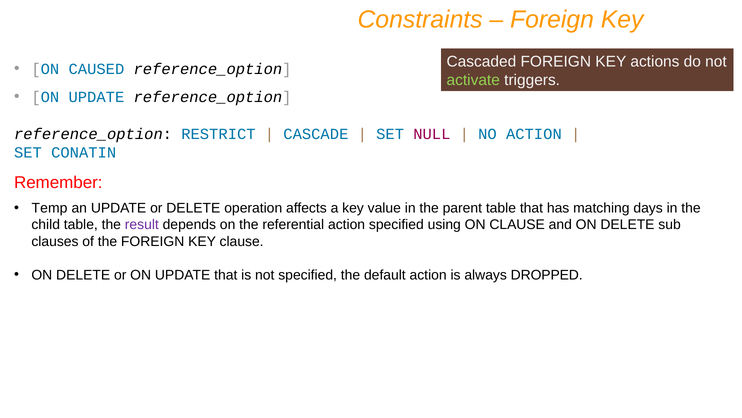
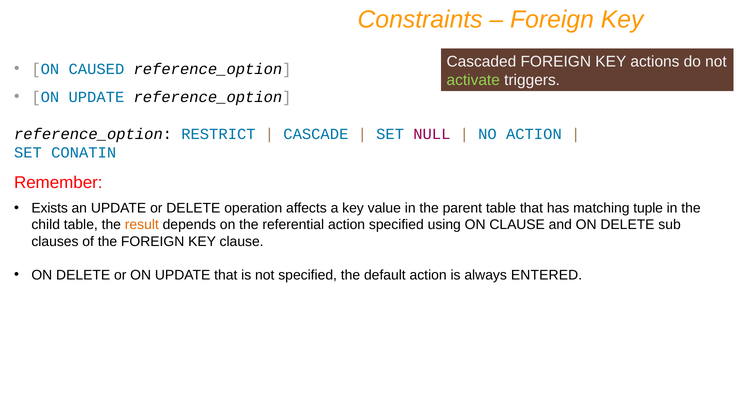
Temp: Temp -> Exists (50, 208)
days: days -> tuple (648, 208)
result colour: purple -> orange (142, 225)
DROPPED: DROPPED -> ENTERED (547, 275)
